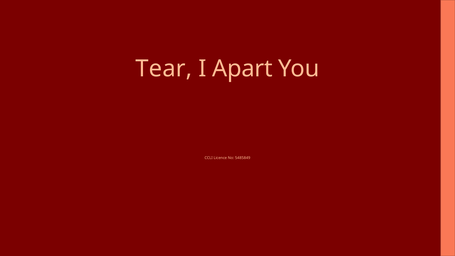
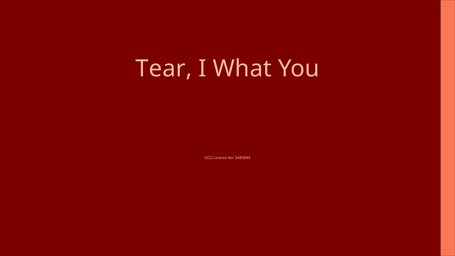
Apart: Apart -> What (242, 69)
